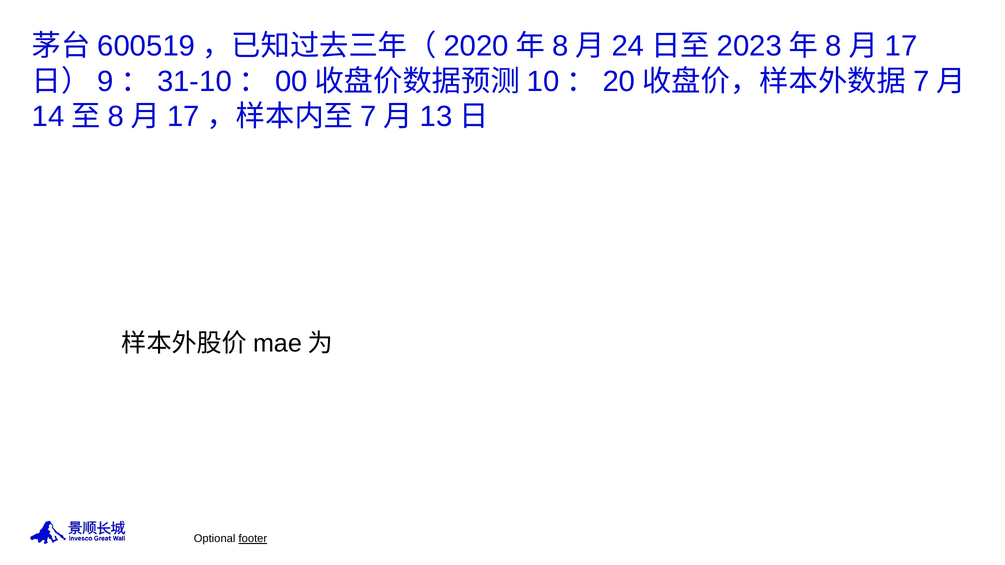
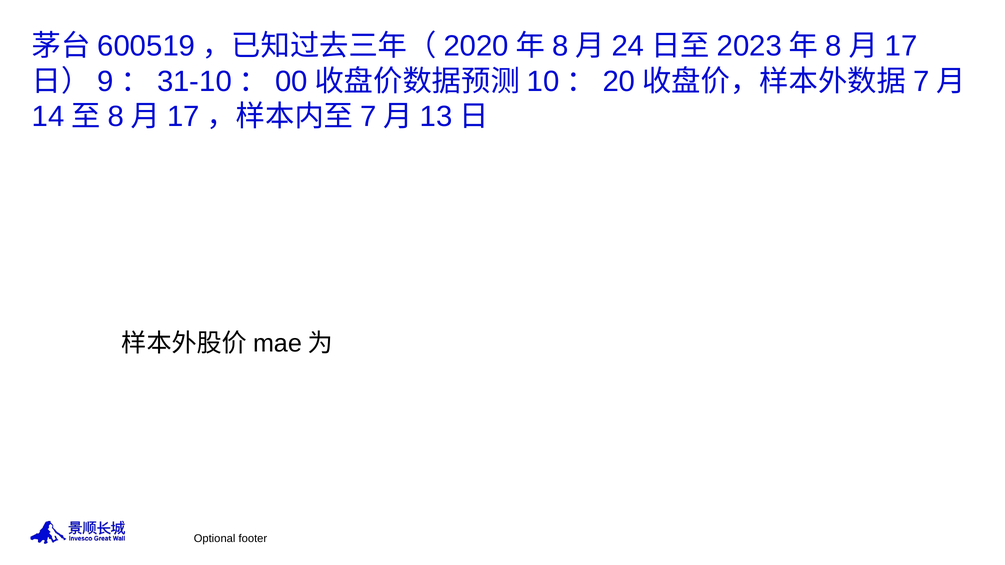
footer underline: present -> none (253, 539)
